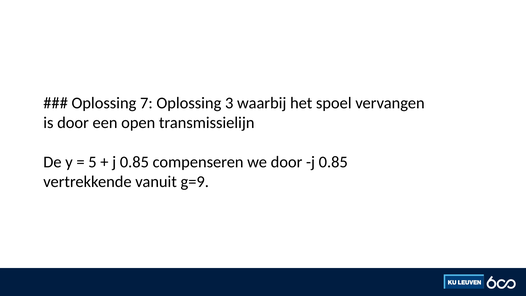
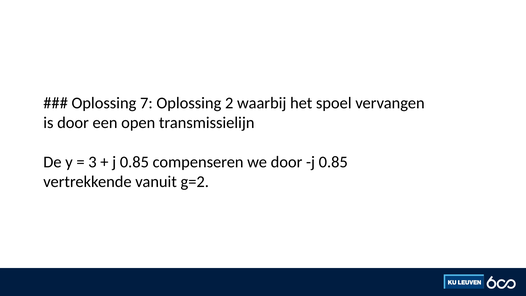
3: 3 -> 2 (229, 103)
5: 5 -> 3 (92, 162)
g=9: g=9 -> g=2 (195, 182)
